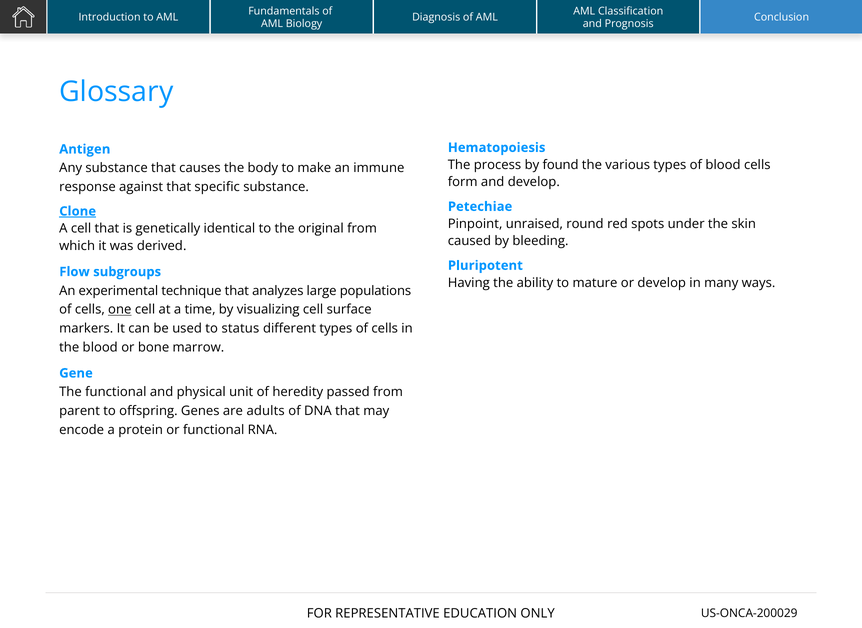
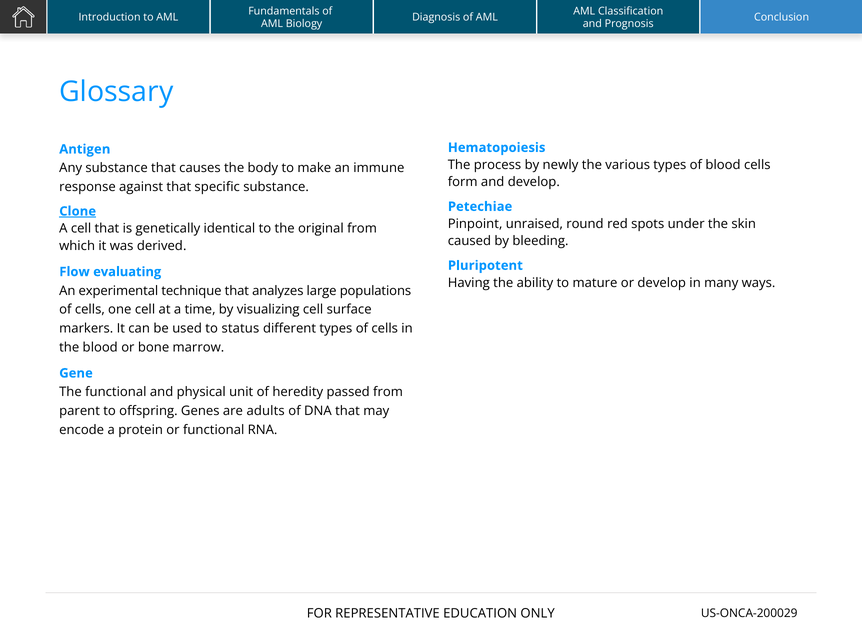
found: found -> newly (560, 165)
subgroups: subgroups -> evaluating (127, 272)
one underline: present -> none (120, 310)
